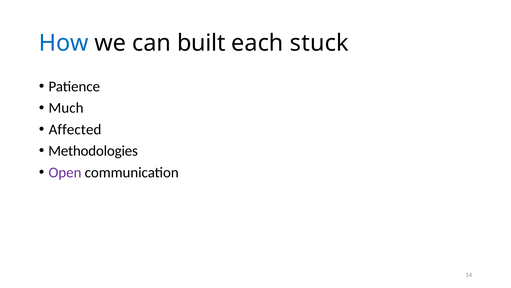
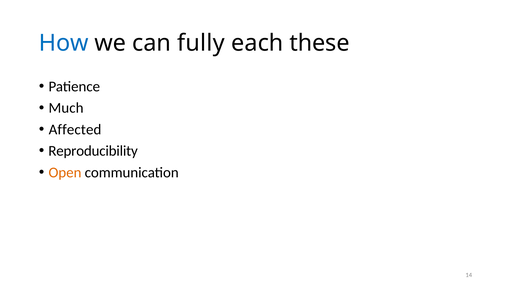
built: built -> fully (201, 43)
stuck: stuck -> these (319, 43)
Methodologies: Methodologies -> Reproducibility (93, 151)
Open colour: purple -> orange (65, 172)
